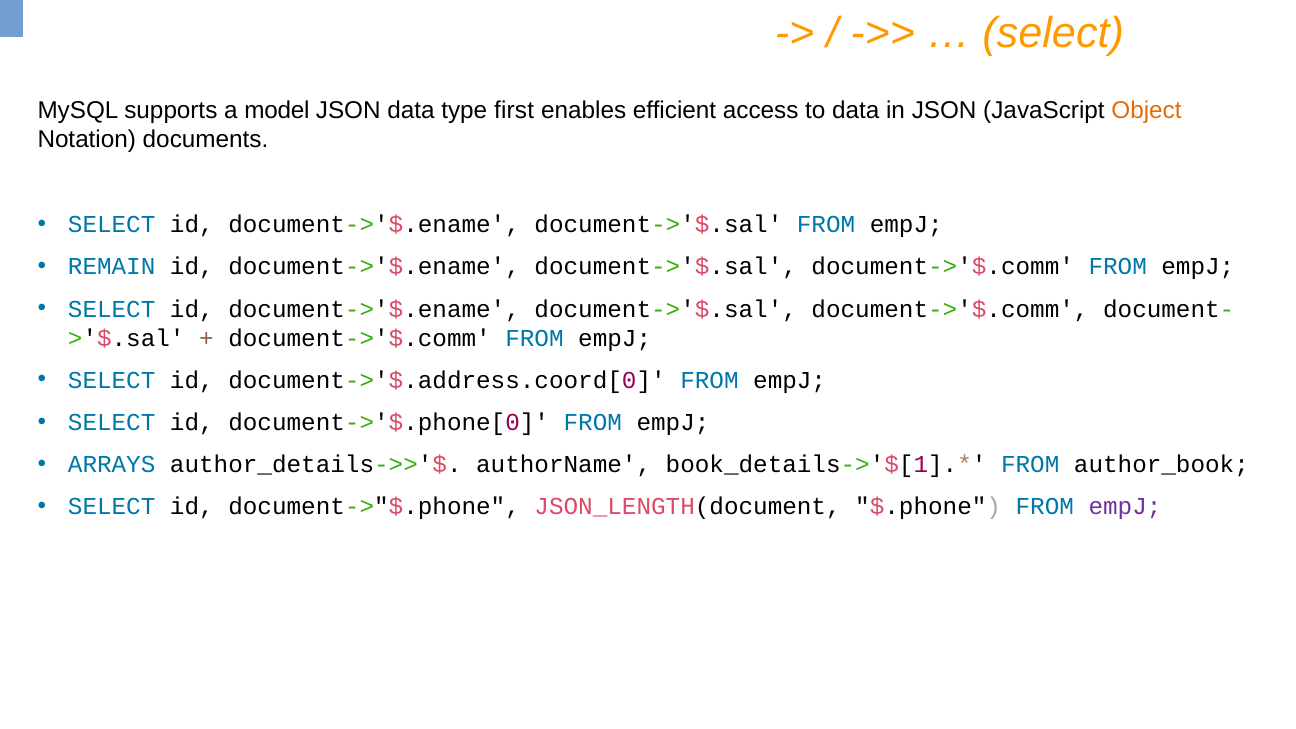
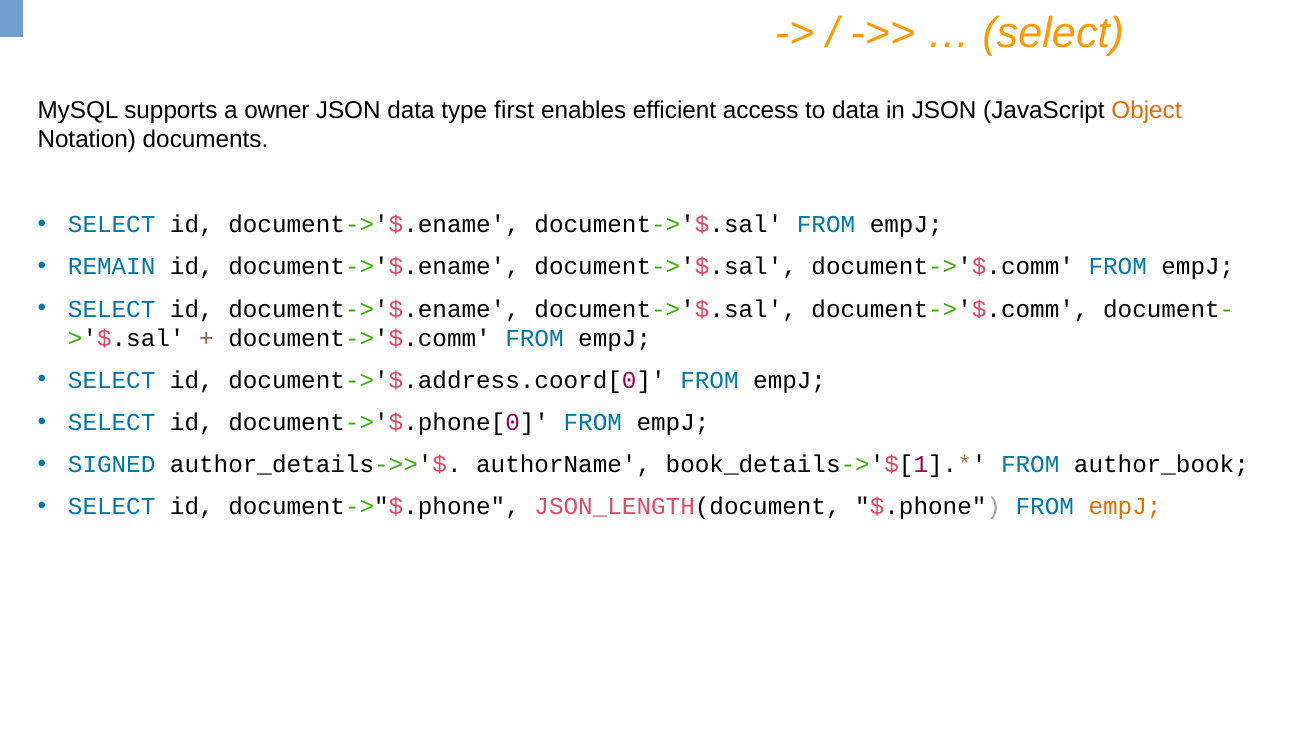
model: model -> owner (277, 110)
ARRAYS: ARRAYS -> SIGNED (112, 464)
empJ colour: purple -> orange (1125, 507)
